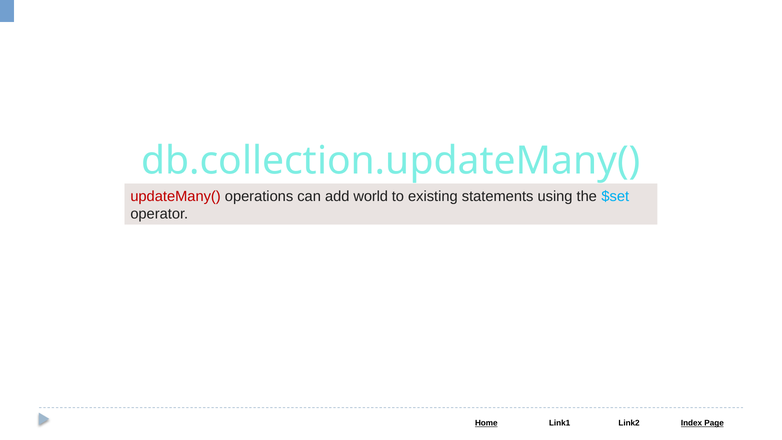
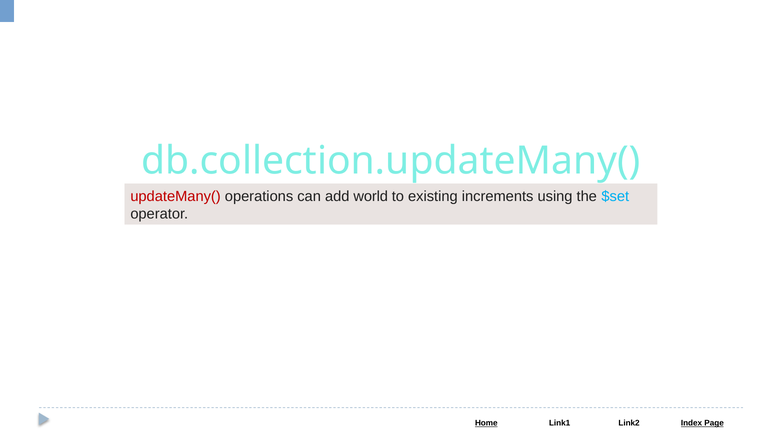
statements: statements -> increments (498, 196)
